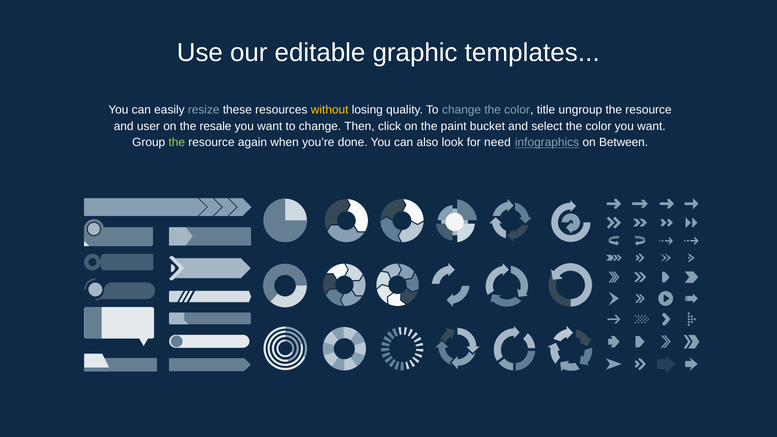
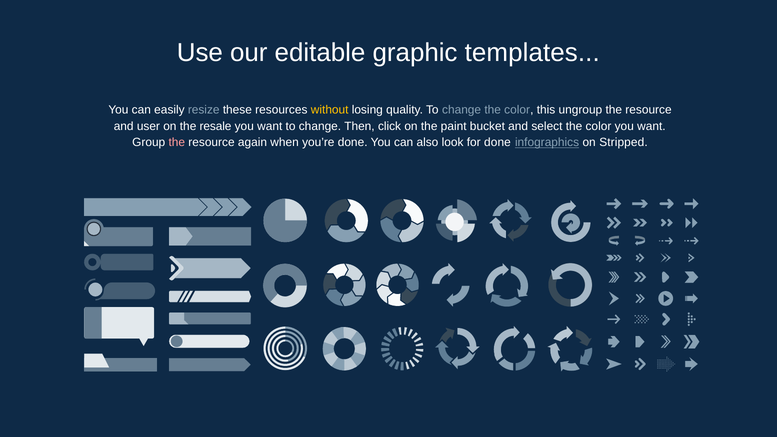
title: title -> this (546, 110)
the colour: light green -> pink (177, 143)
for need: need -> done (497, 143)
Between: Between -> Stripped (623, 143)
